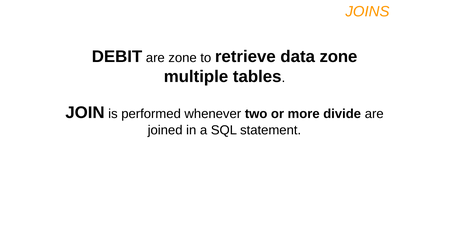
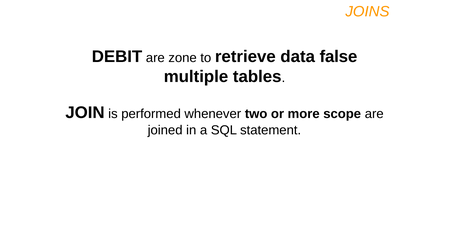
data zone: zone -> false (338, 57)
divide: divide -> scope (342, 114)
